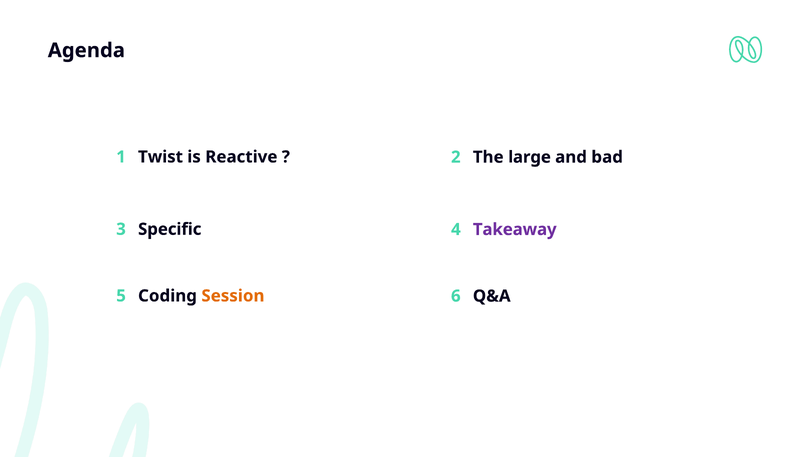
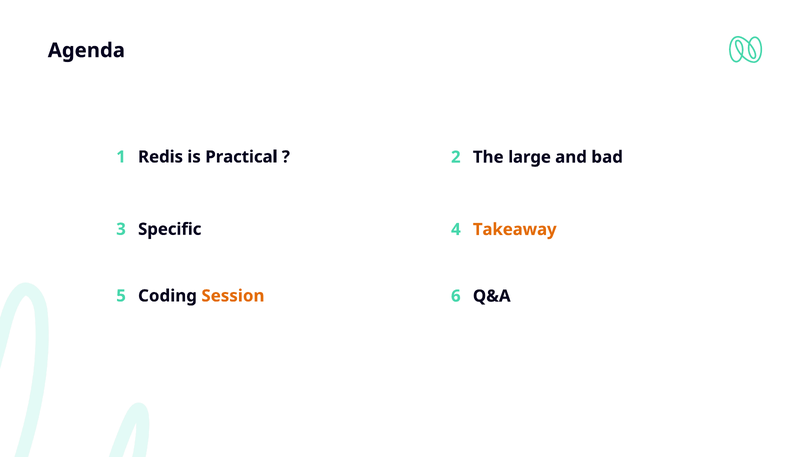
Twist: Twist -> Redis (161, 157)
Reactive: Reactive -> Practical (241, 157)
Takeaway colour: purple -> orange (515, 229)
